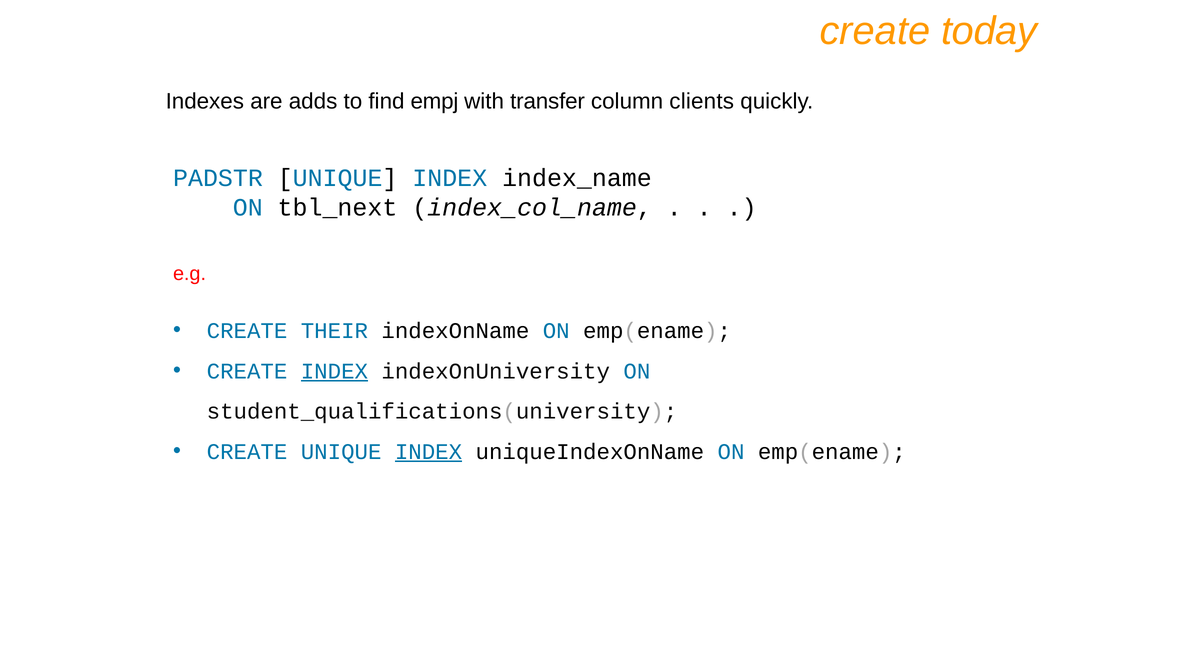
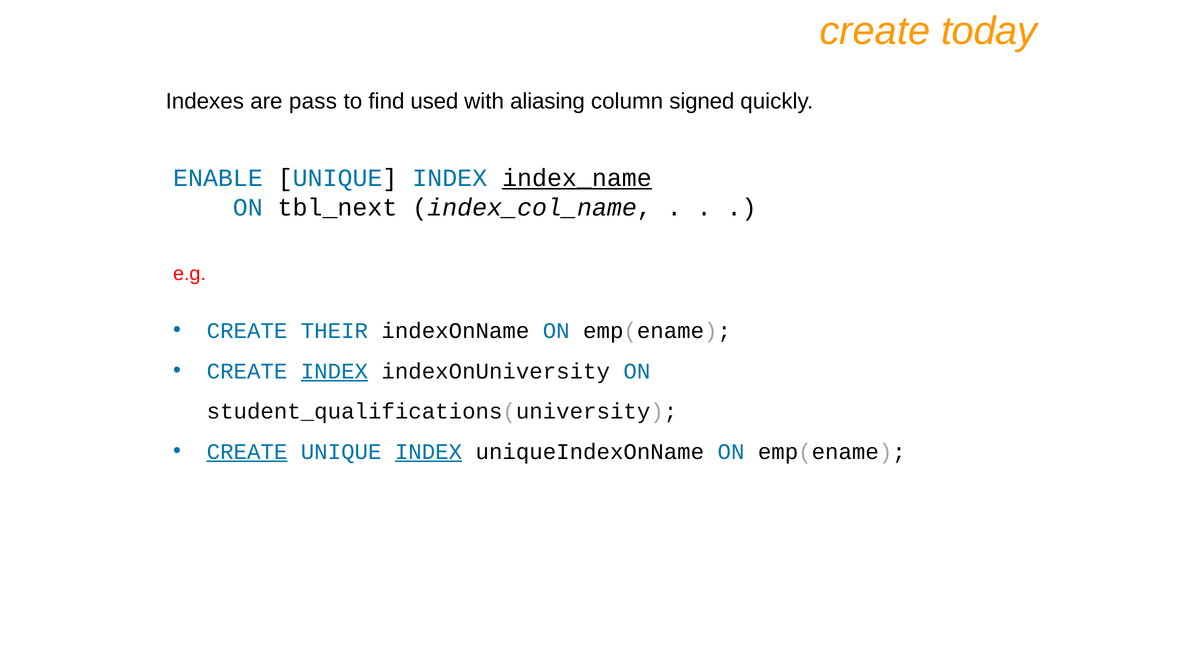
adds: adds -> pass (313, 102)
empj: empj -> used (434, 102)
transfer: transfer -> aliasing (548, 102)
clients: clients -> signed (702, 102)
PADSTR: PADSTR -> ENABLE (218, 178)
index_name underline: none -> present (577, 178)
CREATE underline: none -> present (247, 452)
